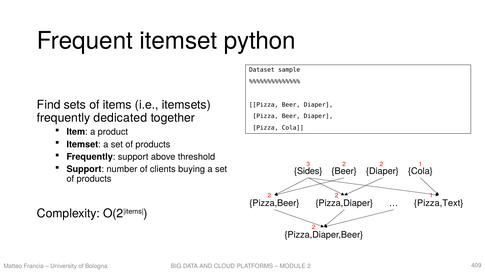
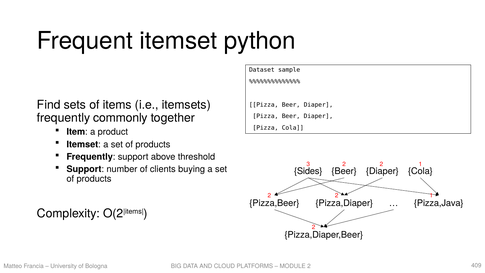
dedicated: dedicated -> commonly (120, 118)
Pizza,Text: Pizza,Text -> Pizza,Java (439, 203)
